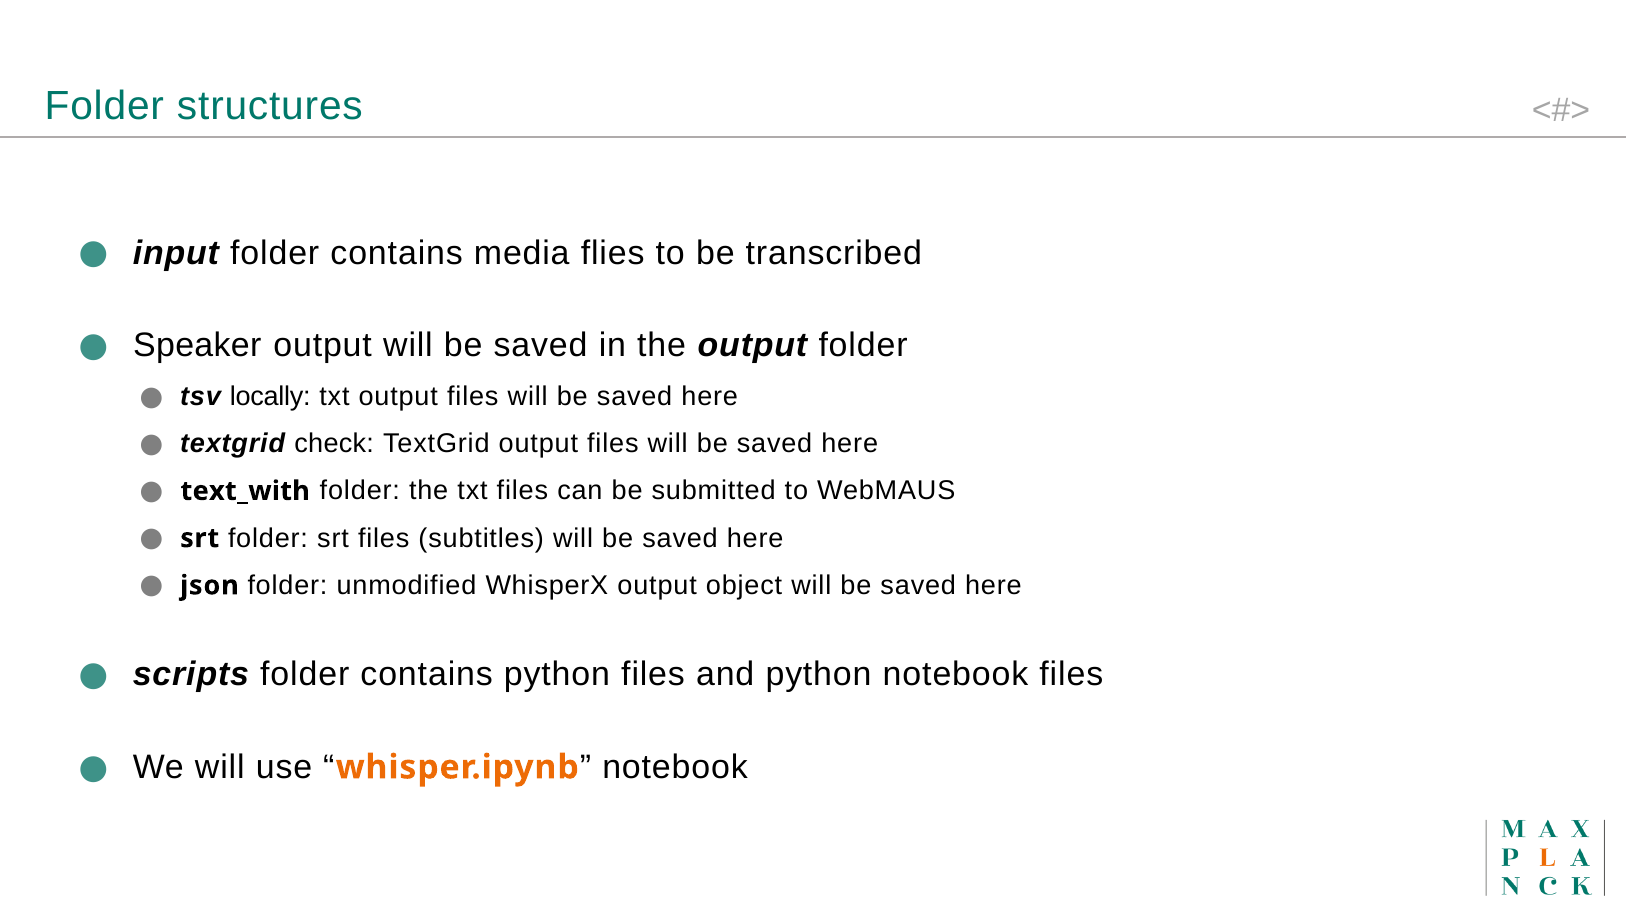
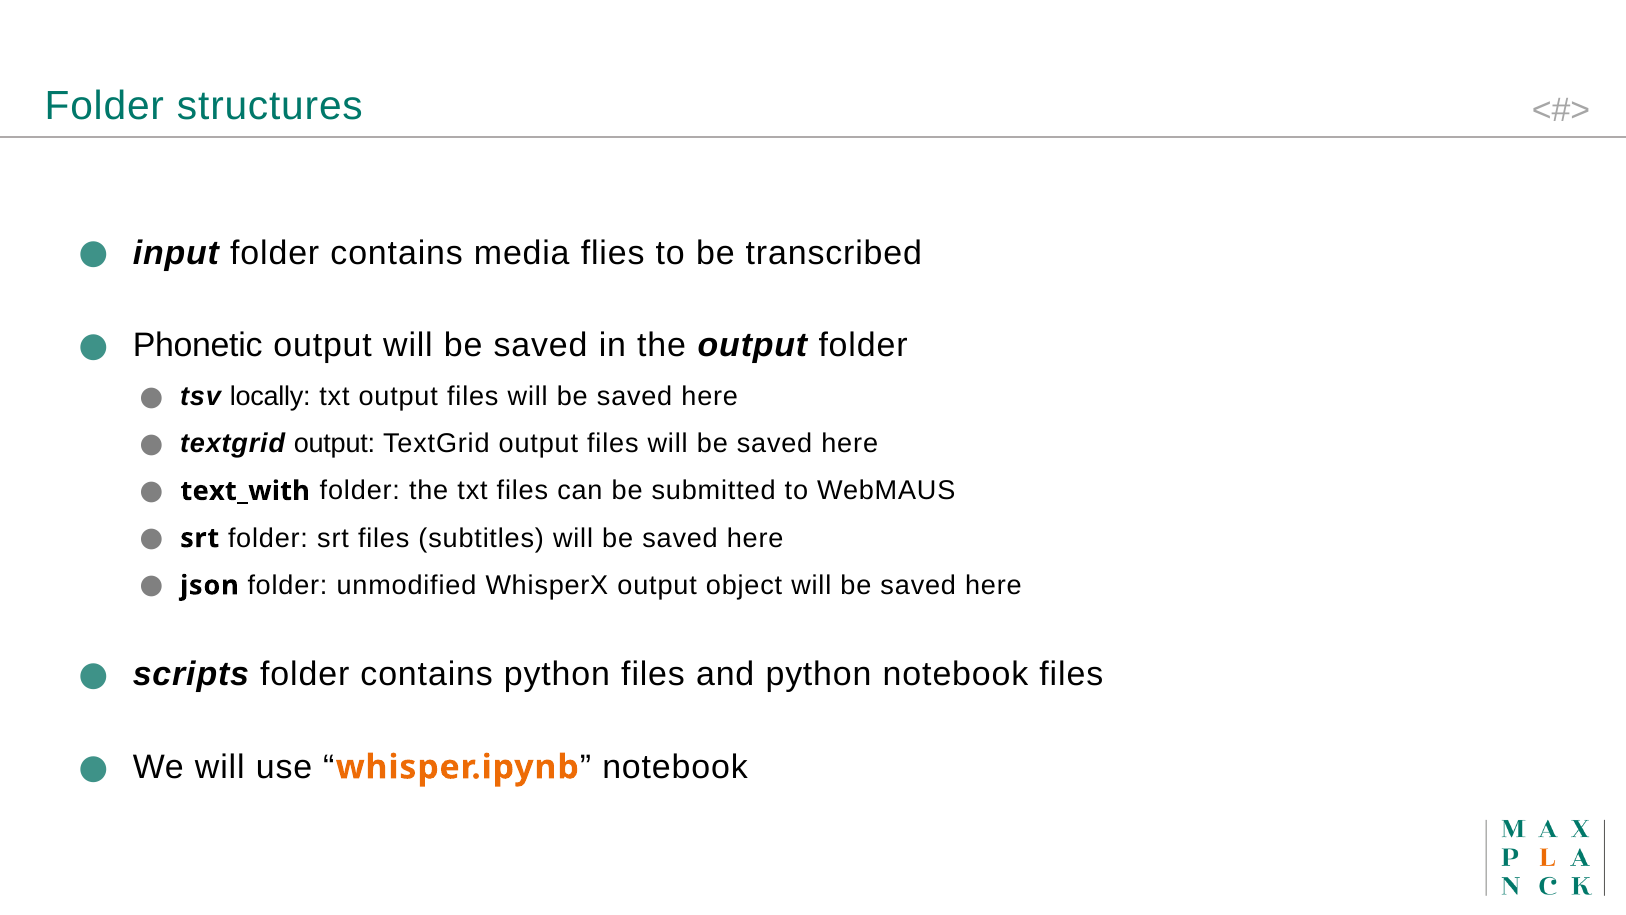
Speaker: Speaker -> Phonetic (198, 346)
check: check -> output (334, 444)
